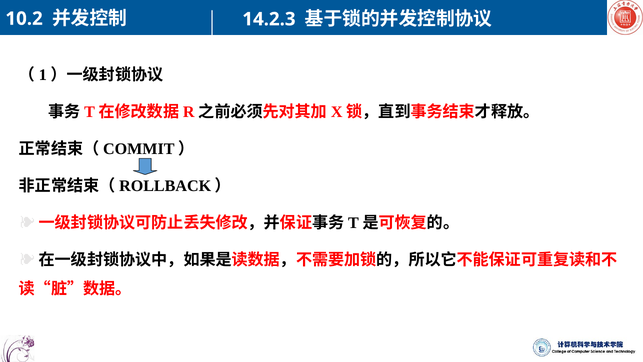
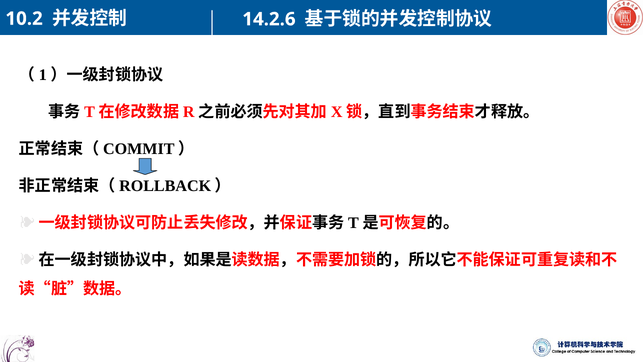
14.2.3: 14.2.3 -> 14.2.6 (269, 19)
